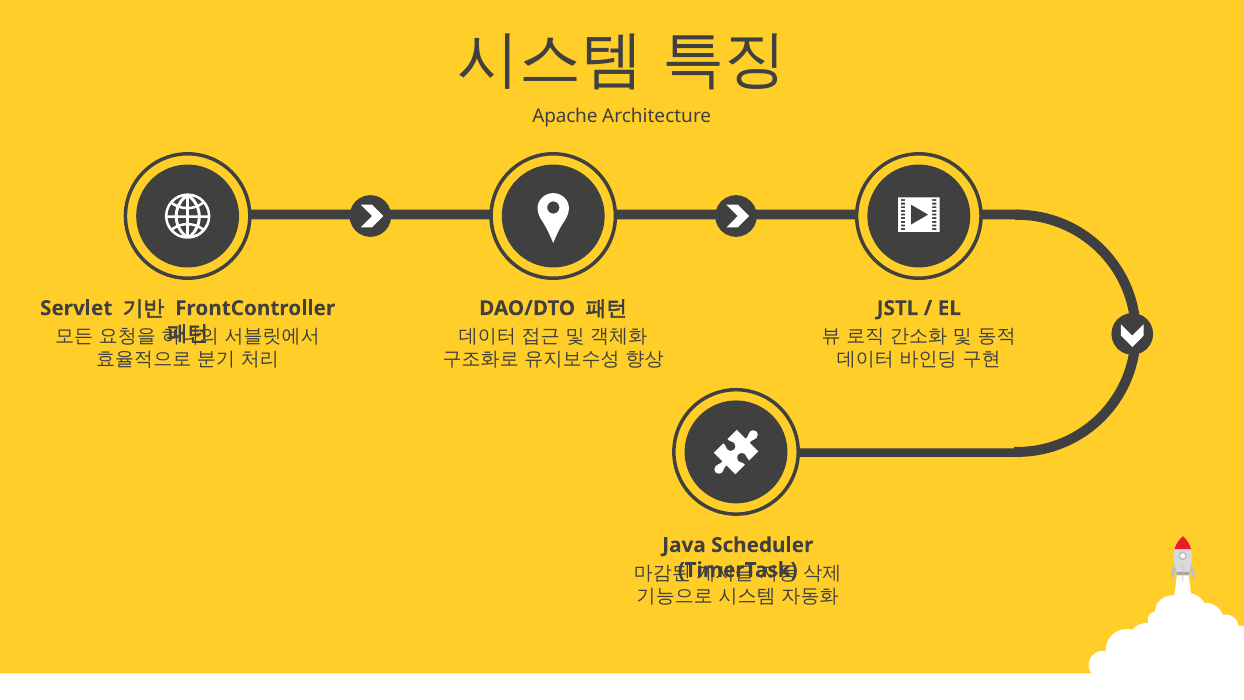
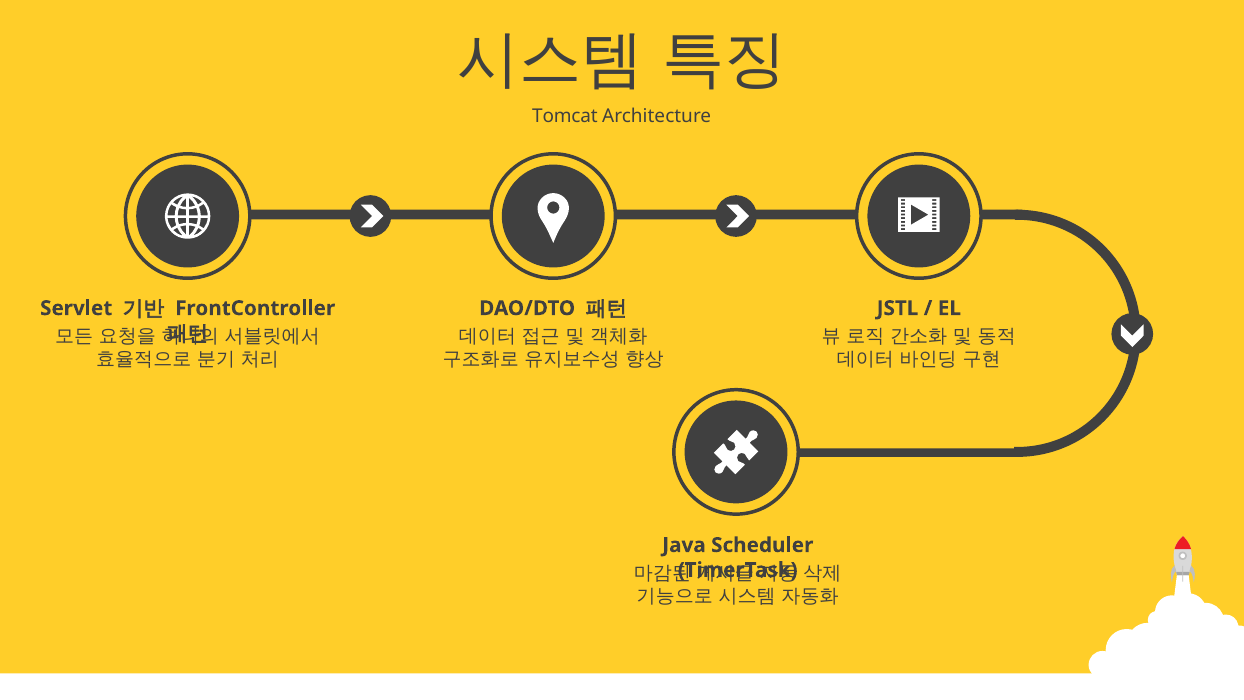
Apache: Apache -> Tomcat (565, 116)
